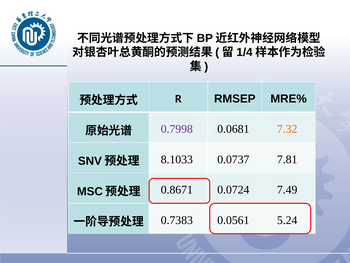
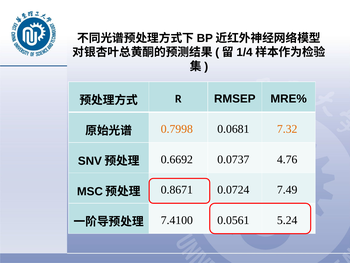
0.7998 colour: purple -> orange (177, 129)
8.1033: 8.1033 -> 0.6692 (177, 159)
7.81: 7.81 -> 4.76 (287, 159)
0.7383: 0.7383 -> 7.4100 (177, 220)
